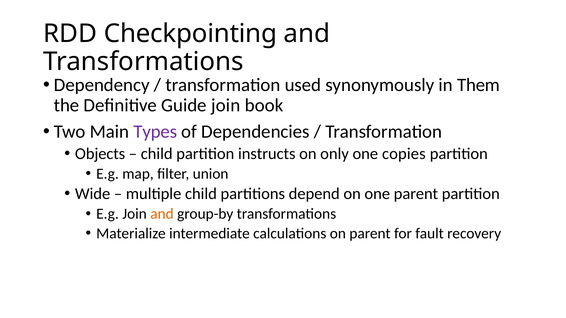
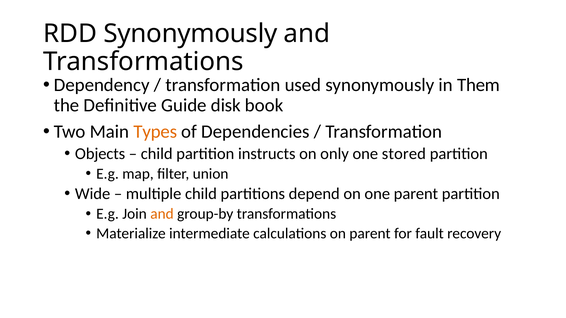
RDD Checkpointing: Checkpointing -> Synonymously (191, 34)
Guide join: join -> disk (226, 105)
Types colour: purple -> orange (155, 132)
copies: copies -> stored (404, 154)
